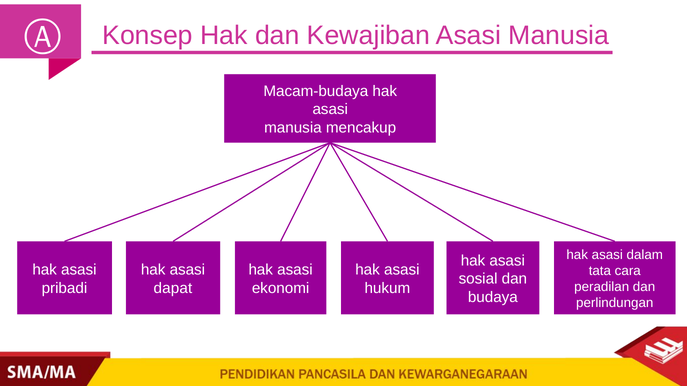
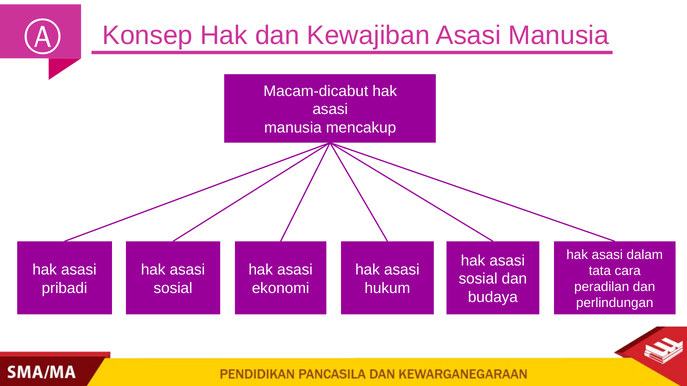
Macam-budaya: Macam-budaya -> Macam-dicabut (316, 91)
dapat: dapat -> sosial (173, 288)
